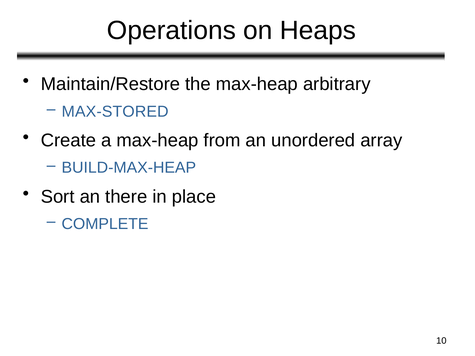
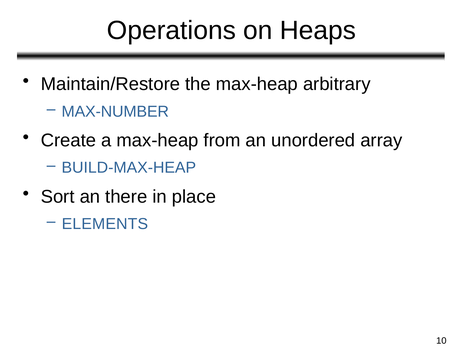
MAX-STORED: MAX-STORED -> MAX-NUMBER (115, 112)
COMPLETE: COMPLETE -> ELEMENTS (105, 224)
